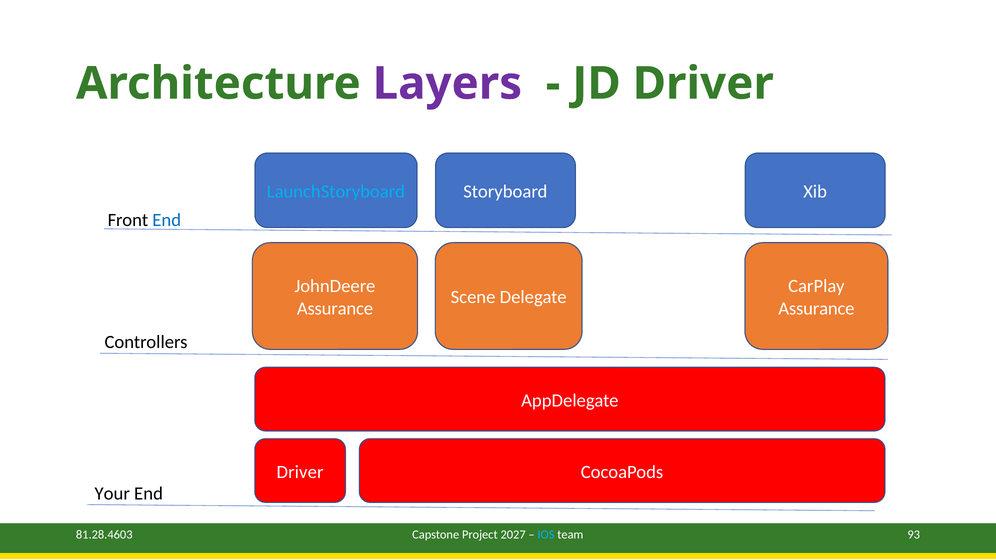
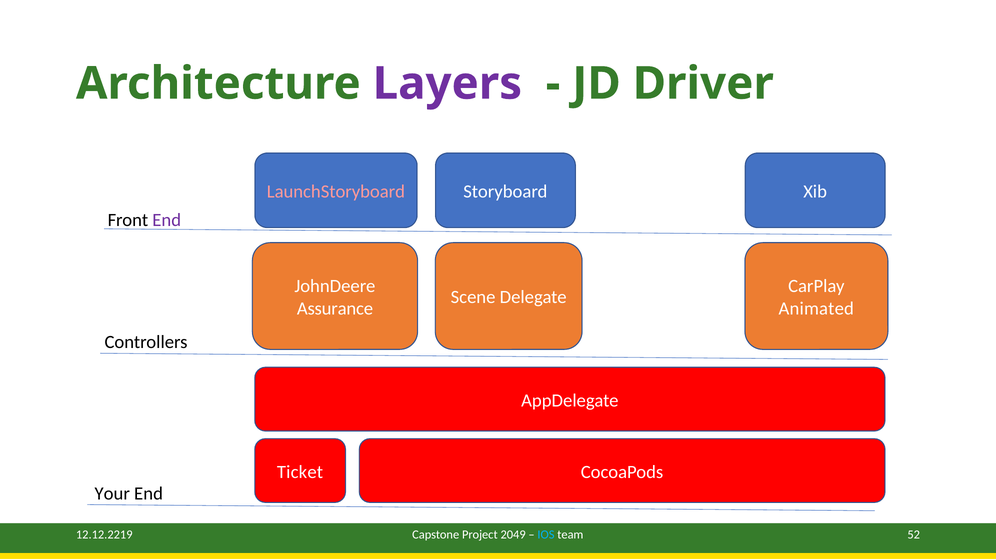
LaunchStoryboard colour: light blue -> pink (336, 192)
End colour: blue -> purple (167, 220)
Assurance: Assurance -> Animated (816, 309)
Driver: Driver -> Ticket (300, 472)
81.28.4603: 81.28.4603 -> 12.12.2219 (104, 535)
2027: 2027 -> 2049 (513, 535)
93: 93 -> 52 (914, 535)
